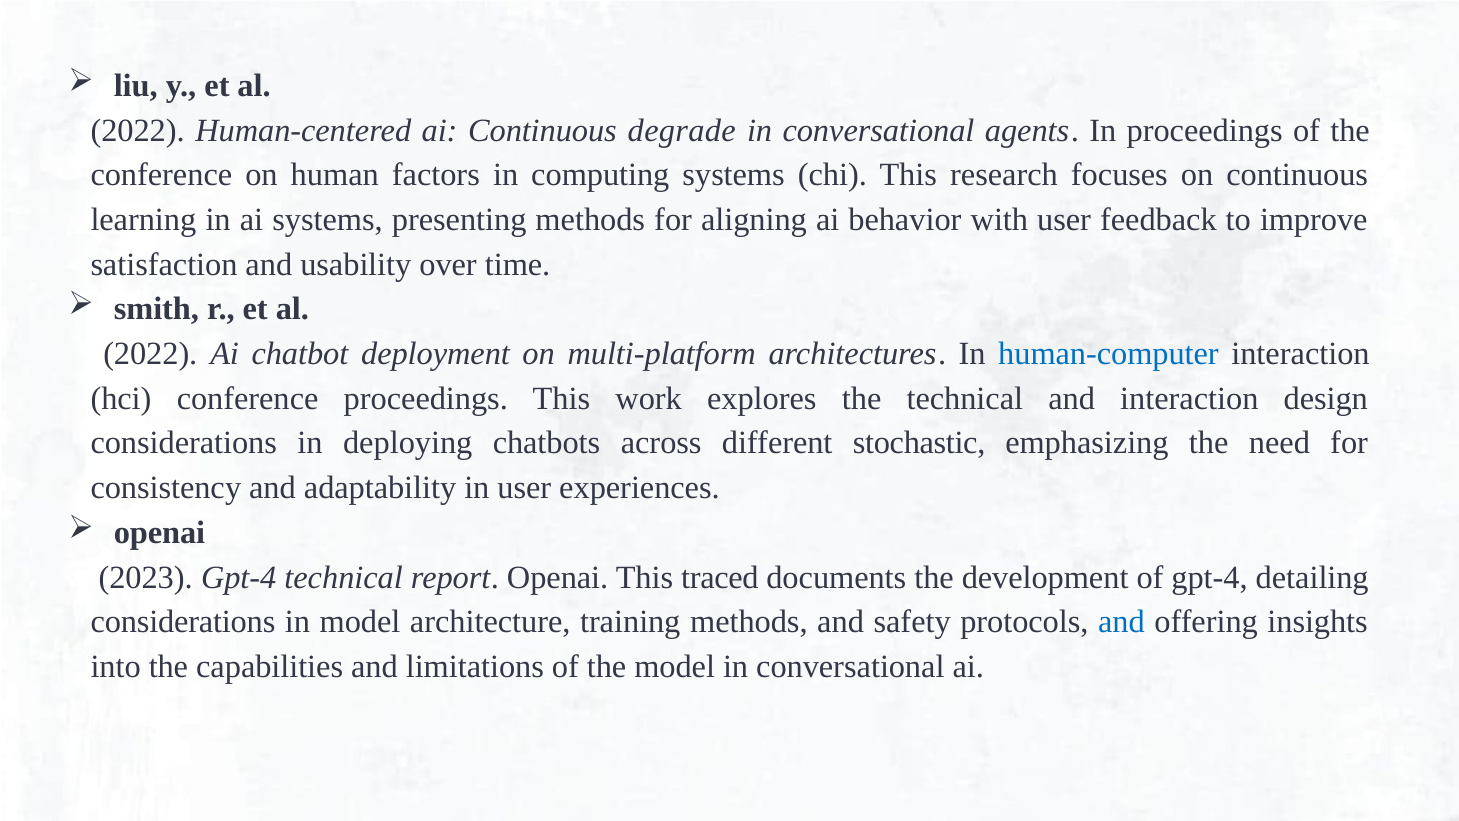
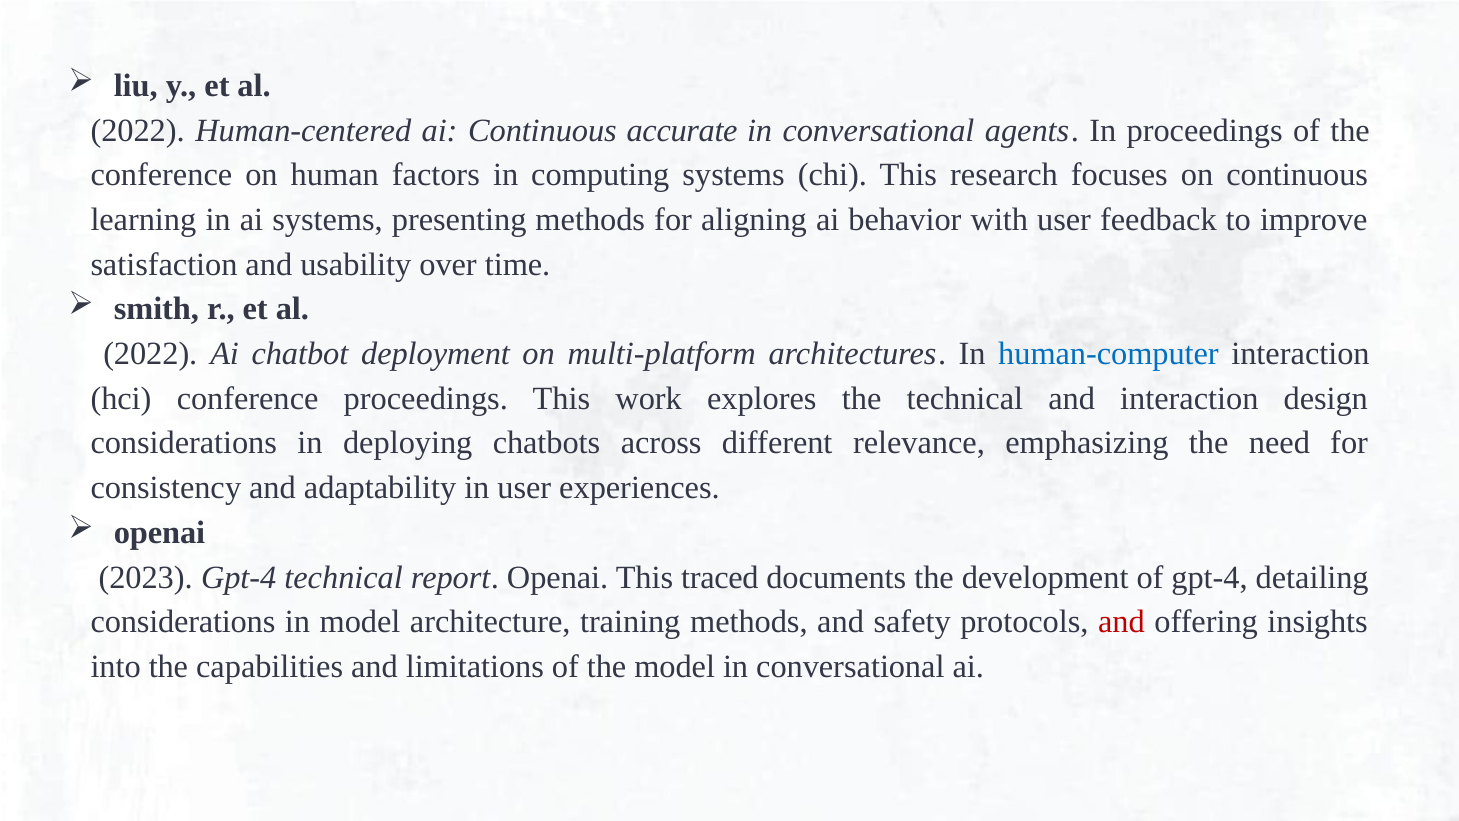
degrade: degrade -> accurate (682, 130)
stochastic: stochastic -> relevance (919, 443)
and colour: blue -> red (1121, 622)
